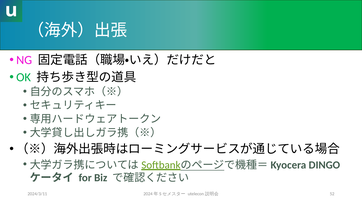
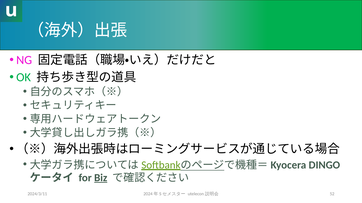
Biz underline: none -> present (101, 178)
